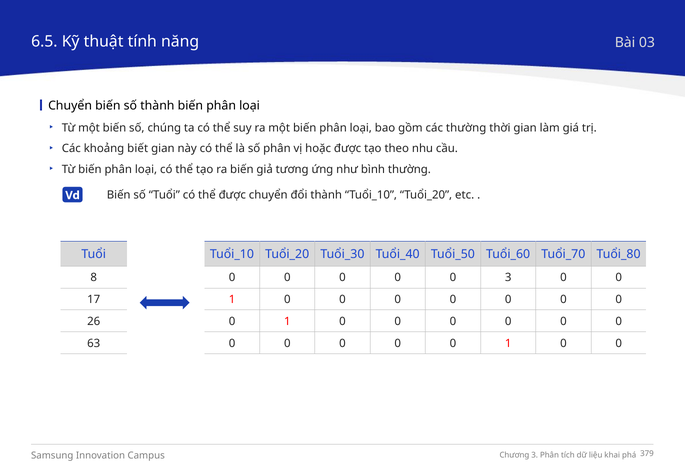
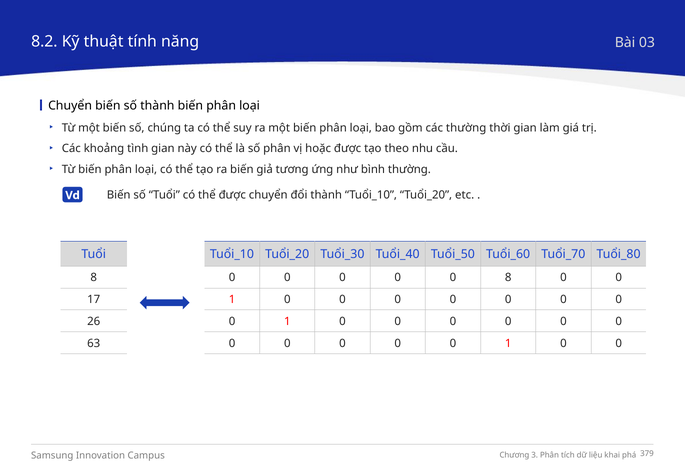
6.5: 6.5 -> 8.2 (44, 42)
biết: biết -> tình (138, 149)
0 3: 3 -> 8 (508, 278)
